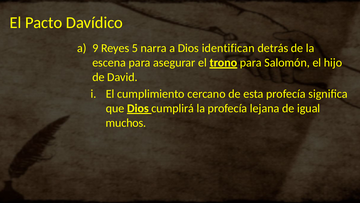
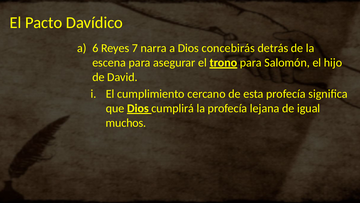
9: 9 -> 6 (95, 48)
5: 5 -> 7 (135, 48)
identifican: identifican -> concebirás (228, 48)
